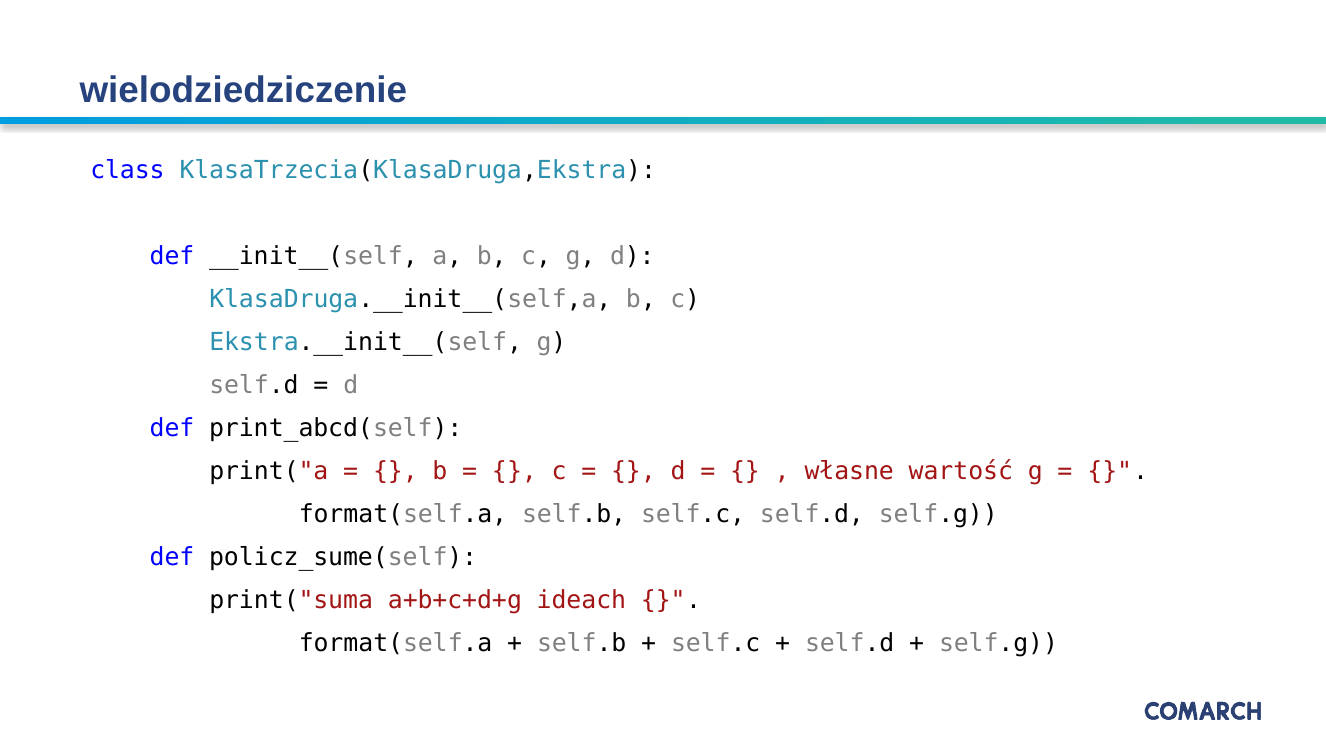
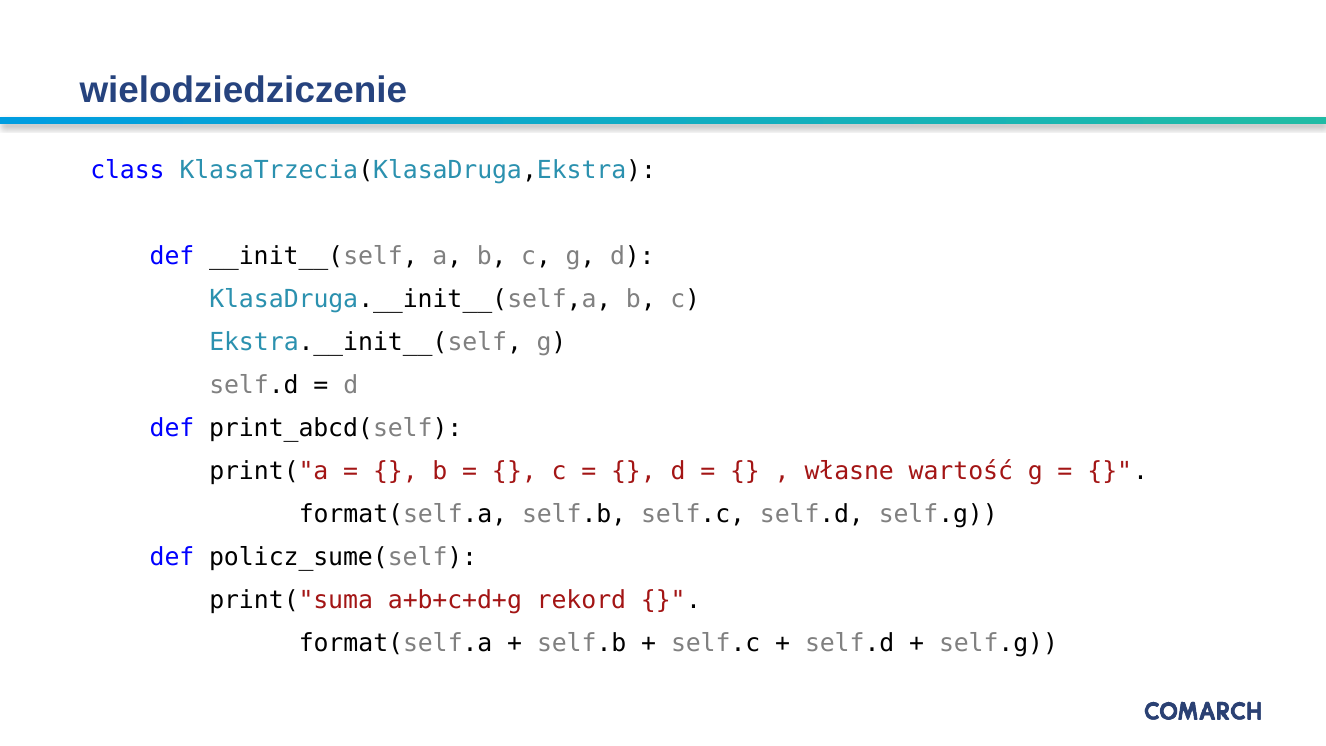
ideach: ideach -> rekord (581, 600)
